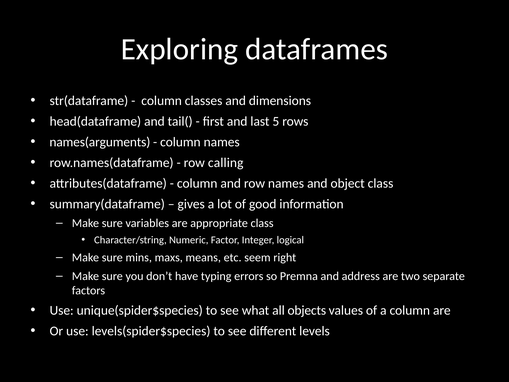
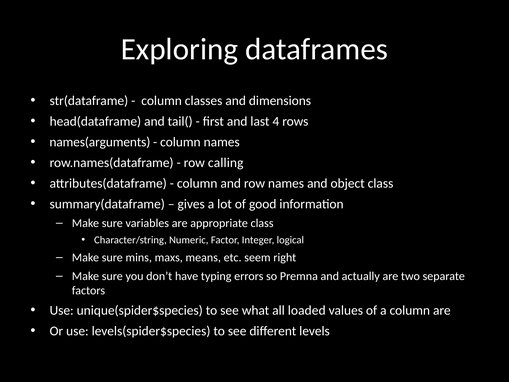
5: 5 -> 4 (276, 121)
address: address -> actually (361, 276)
objects: objects -> loaded (307, 310)
